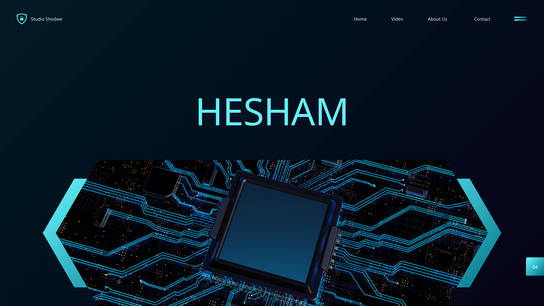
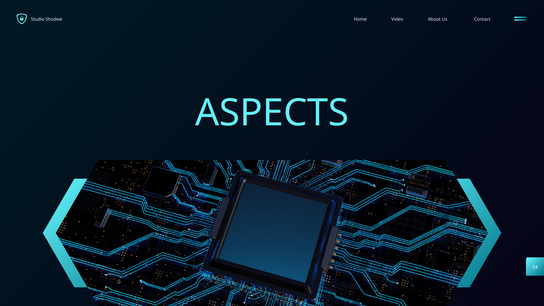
HESHAM: HESHAM -> ASPECTS (272, 113)
